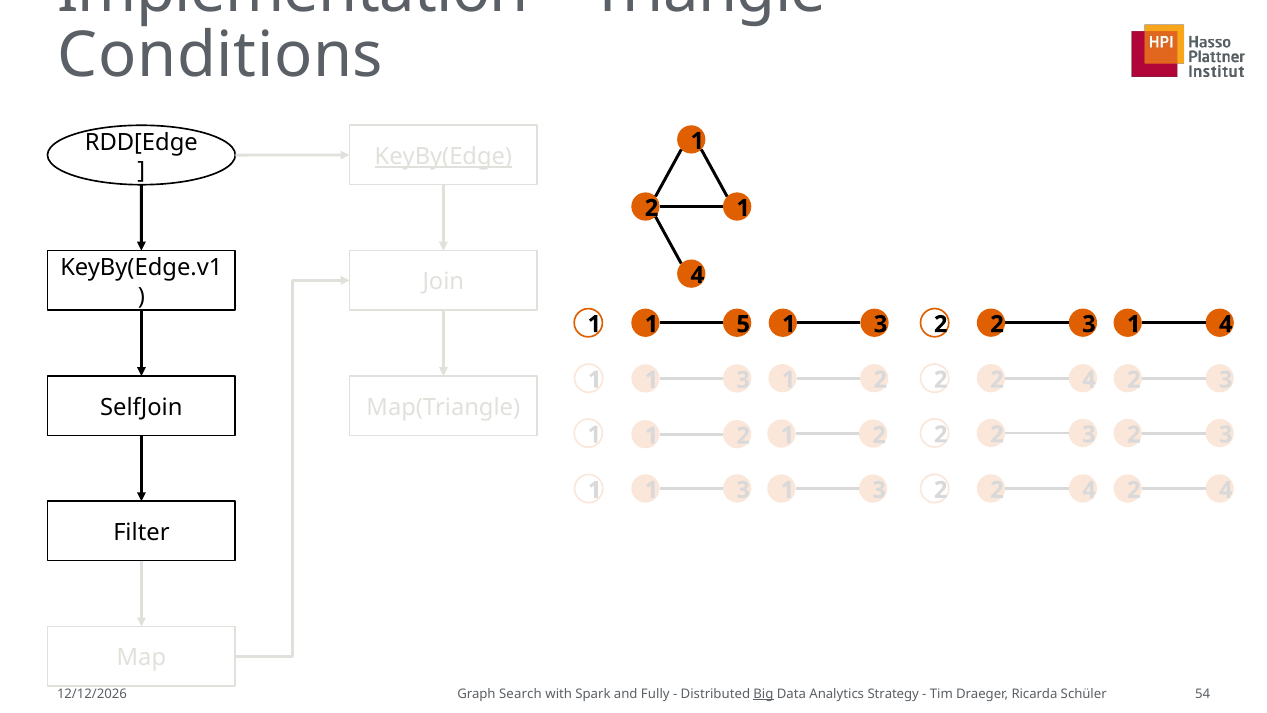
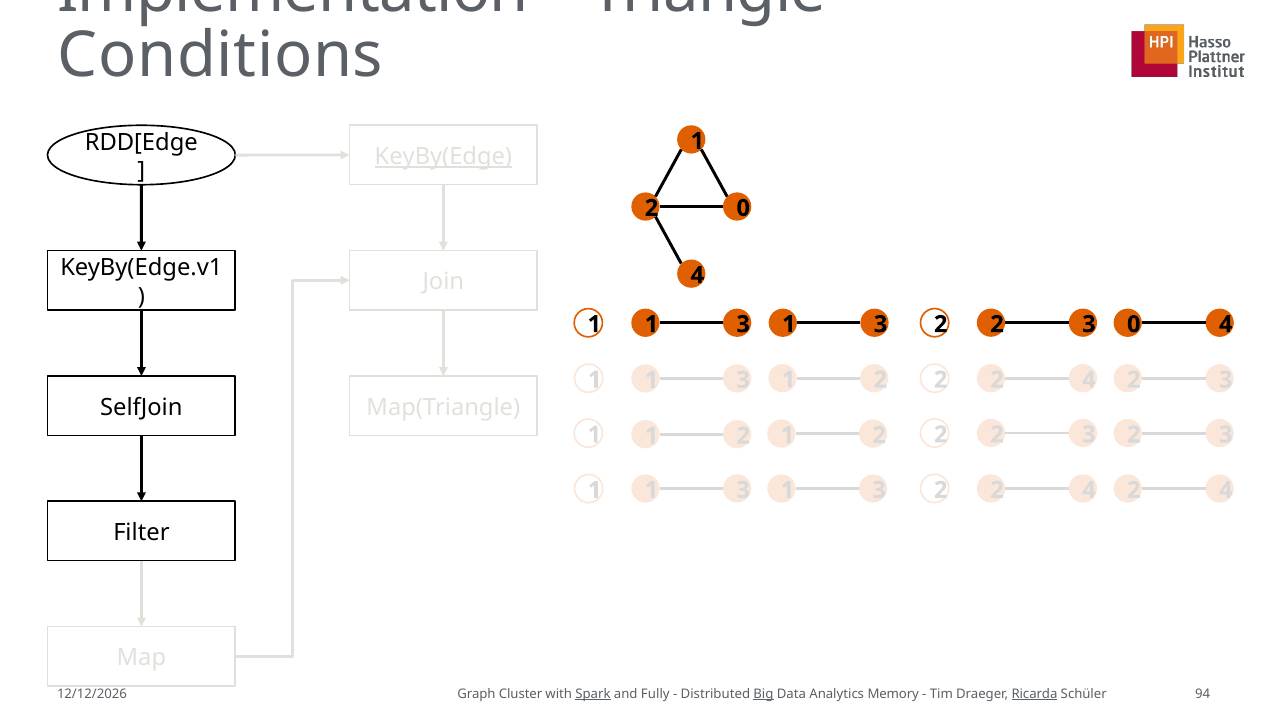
1: 1 -> 0 (743, 208)
5: 5 -> 3 (743, 324)
1: 1 -> 0 (1134, 324)
Search: Search -> Cluster (521, 694)
Spark underline: none -> present (593, 694)
Strategy: Strategy -> Memory (893, 694)
Ricarda underline: none -> present (1034, 694)
54: 54 -> 94 (1203, 694)
